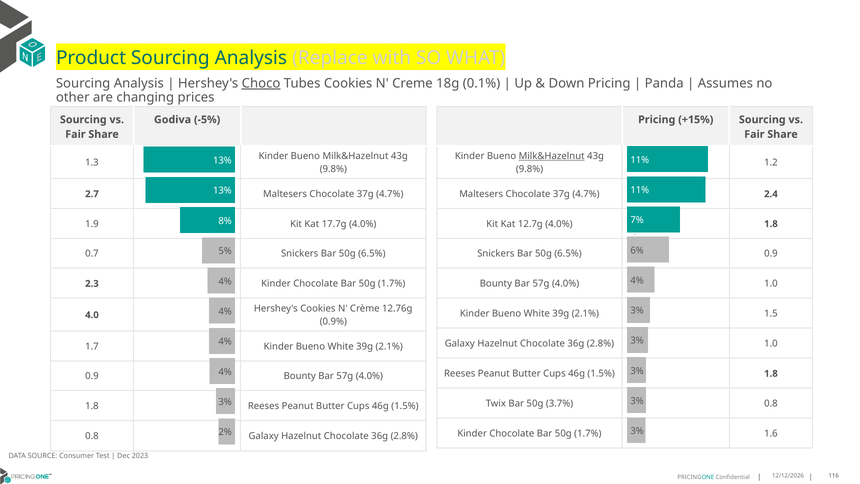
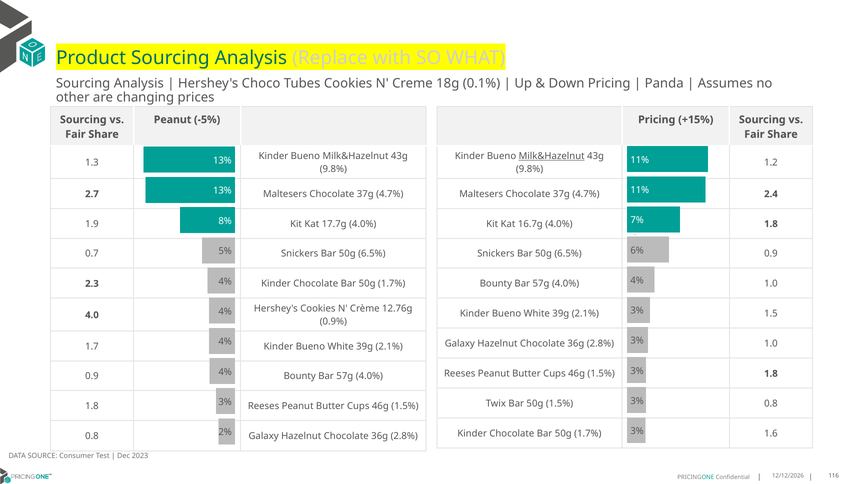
Choco underline: present -> none (261, 83)
Godiva: Godiva -> Peanut (173, 120)
12.7g: 12.7g -> 16.7g (530, 224)
50g 3.7%: 3.7% -> 1.5% (560, 403)
